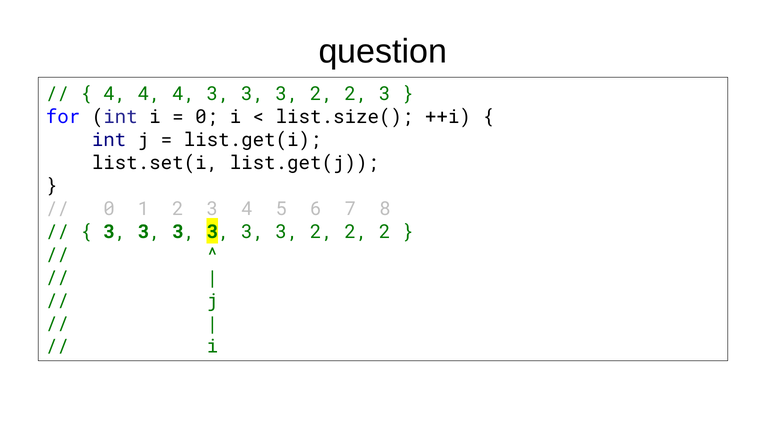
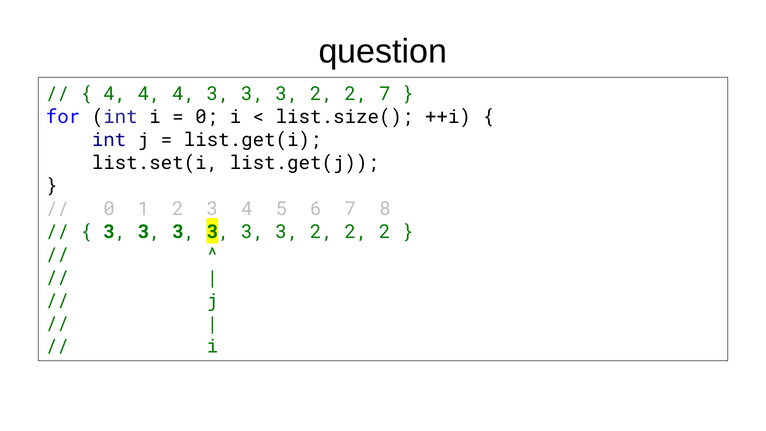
2 2 3: 3 -> 7 (385, 94)
